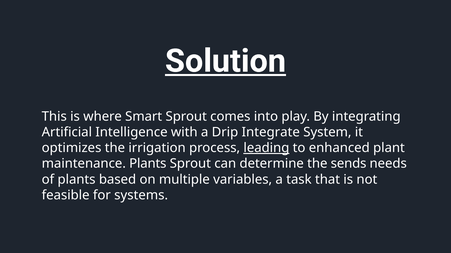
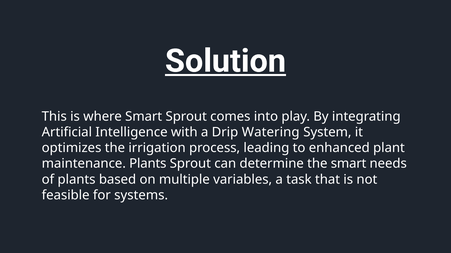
Integrate: Integrate -> Watering (271, 132)
leading underline: present -> none (266, 148)
the sends: sends -> smart (349, 164)
